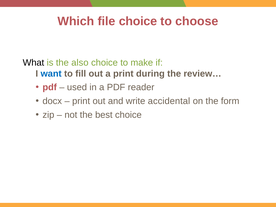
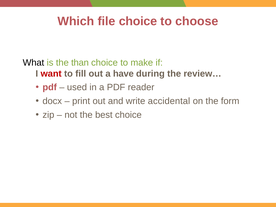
also: also -> than (80, 63)
want colour: blue -> red (51, 74)
a print: print -> have (123, 74)
